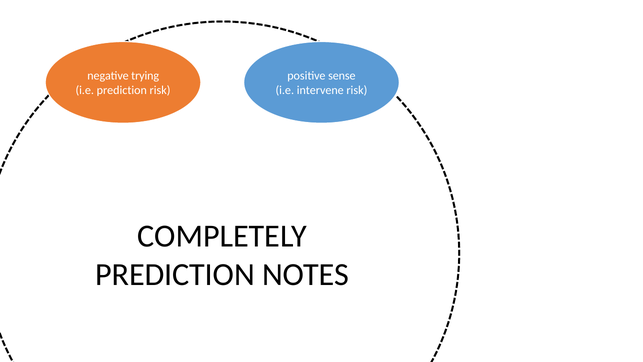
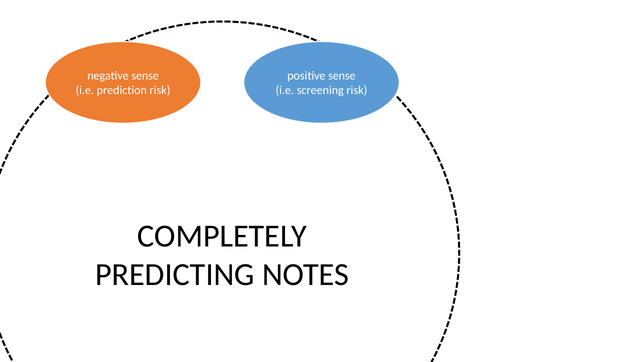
negative trying: trying -> sense (145, 76)
intervene: intervene -> screening (320, 90)
PREDICTION: PREDICTION -> PREDICTING (175, 274)
